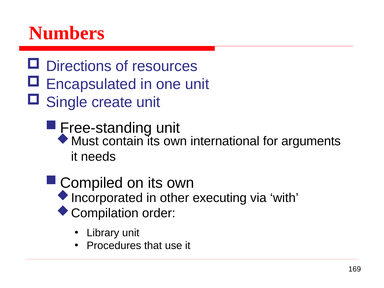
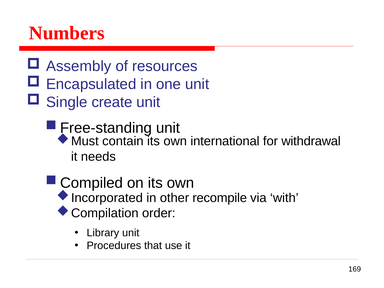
Directions: Directions -> Assembly (79, 66)
arguments: arguments -> withdrawal (311, 141)
executing: executing -> recompile (220, 198)
